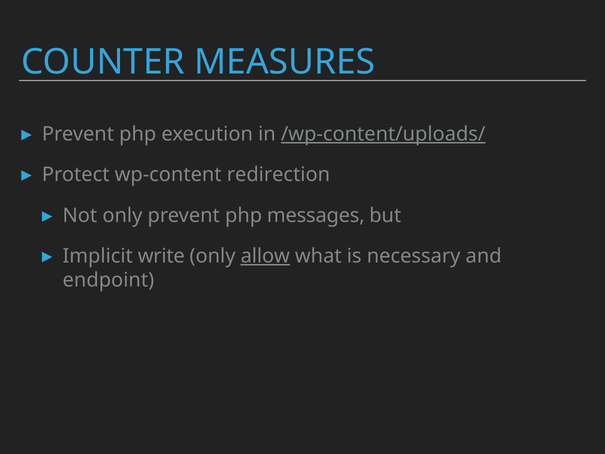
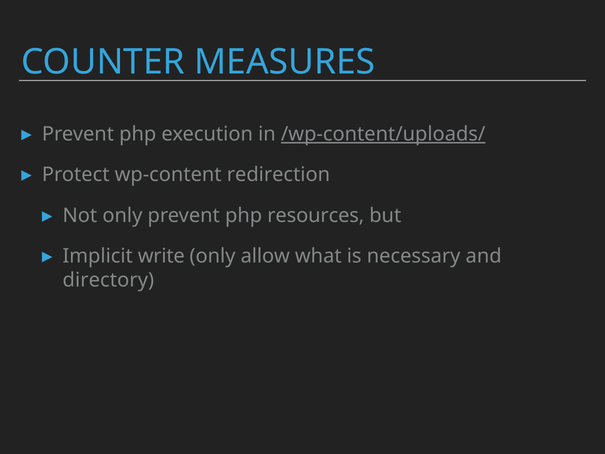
messages: messages -> resources (316, 215)
allow underline: present -> none (265, 256)
endpoint: endpoint -> directory (108, 280)
